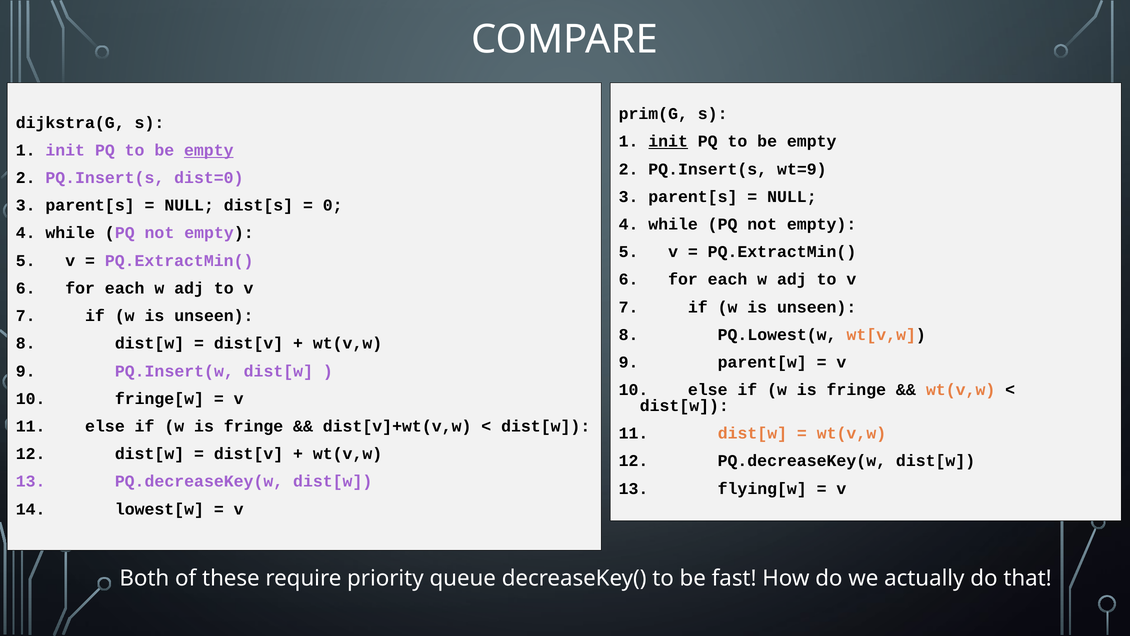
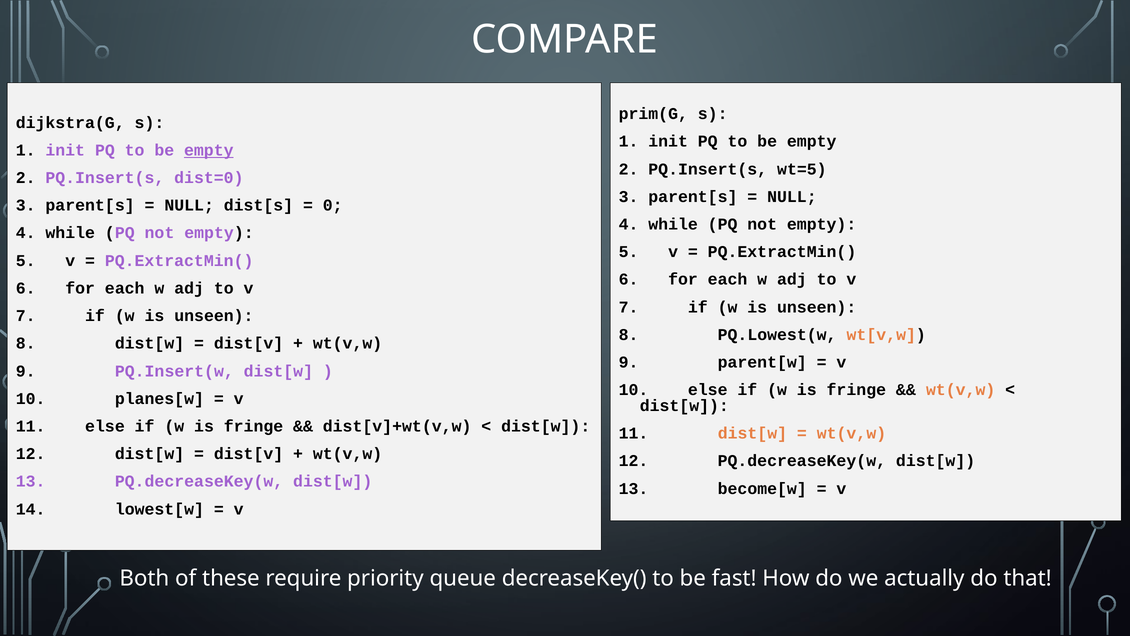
init underline: present -> none (668, 141)
wt=9: wt=9 -> wt=5 (802, 169)
fringe[w: fringe[w -> planes[w (159, 398)
flying[w: flying[w -> become[w (762, 488)
